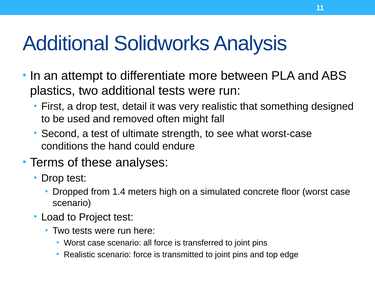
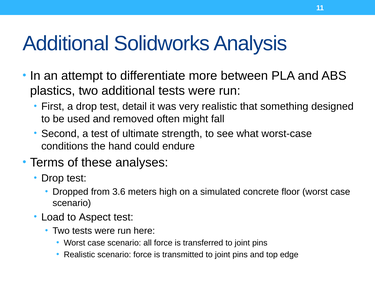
1.4: 1.4 -> 3.6 (119, 192)
Project: Project -> Aspect (95, 217)
